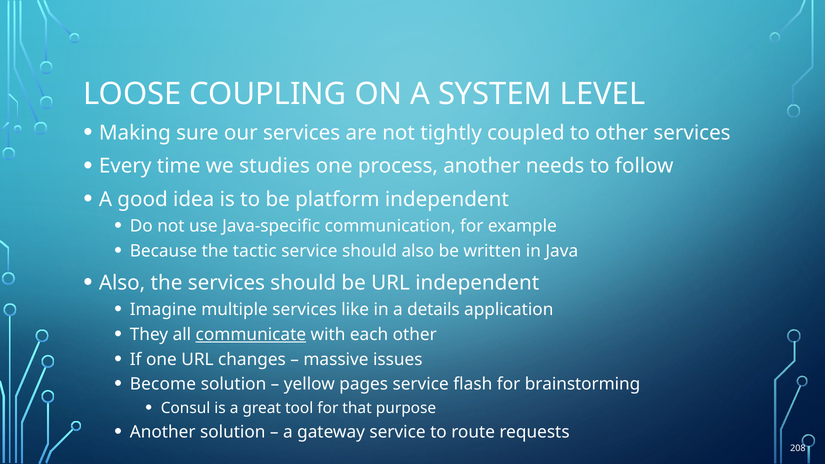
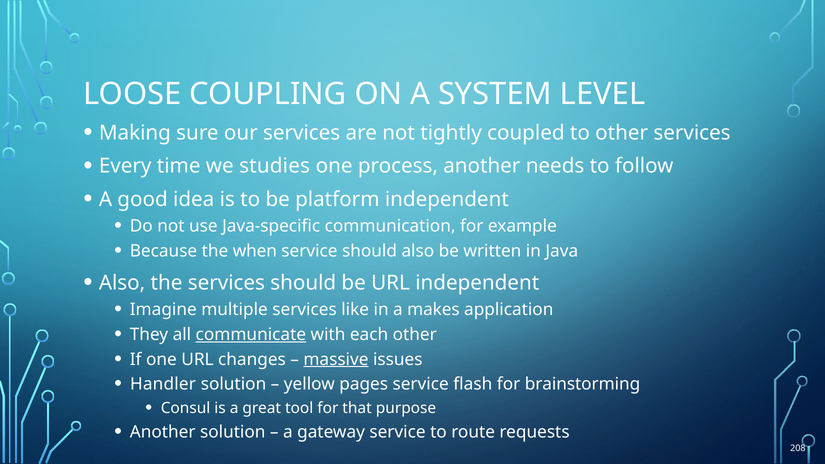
tactic: tactic -> when (255, 251)
details: details -> makes (433, 309)
massive underline: none -> present (336, 359)
Become: Become -> Handler (163, 384)
